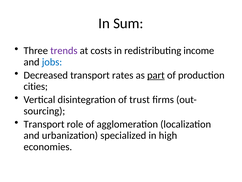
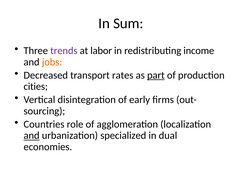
costs: costs -> labor (101, 51)
jobs colour: blue -> orange (52, 62)
trust: trust -> early (140, 99)
Transport: Transport -> Countries (44, 124)
and underline: none -> present (32, 135)
high: high -> dual (168, 135)
